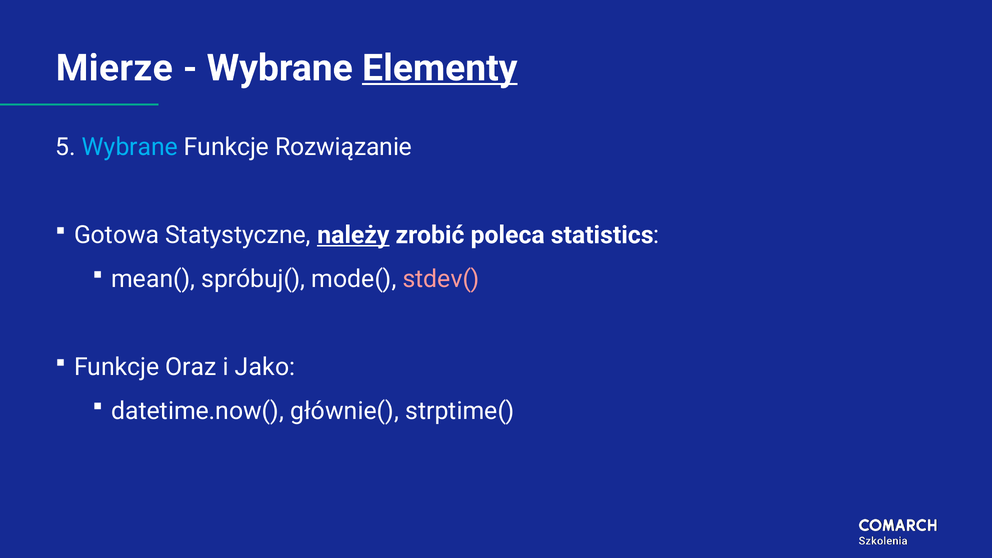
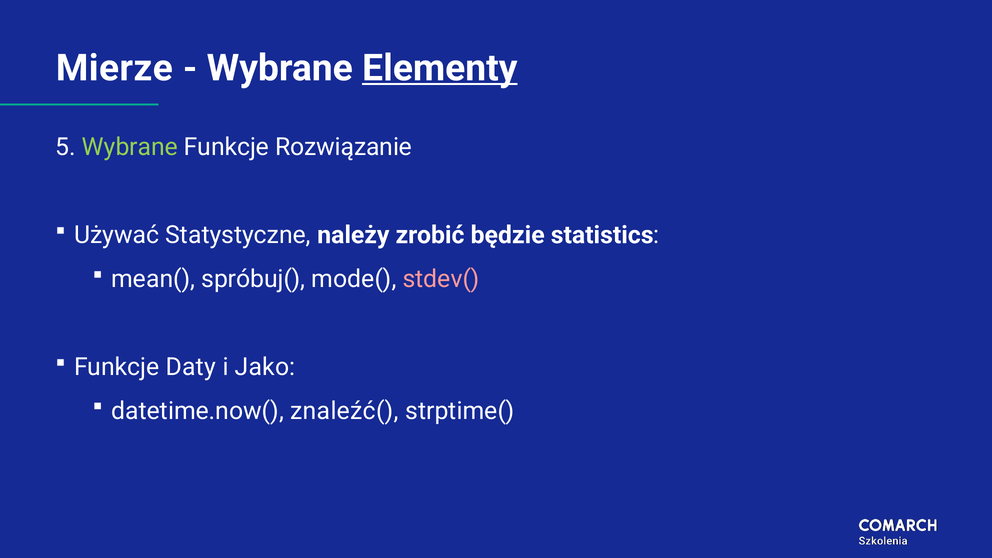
Wybrane colour: light blue -> light green (130, 147)
Gotowa: Gotowa -> Używać (117, 235)
należy underline: present -> none (353, 235)
poleca: poleca -> będzie (508, 235)
Oraz: Oraz -> Daty (191, 367)
głównie(: głównie( -> znaleźć( (344, 411)
